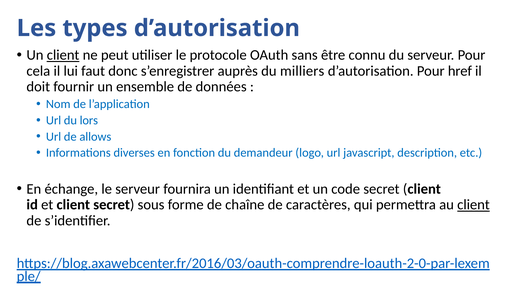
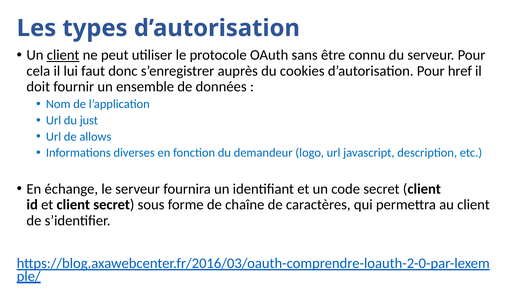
milliers: milliers -> cookies (302, 71)
lors: lors -> just (89, 120)
client underline: present -> none (473, 204)
